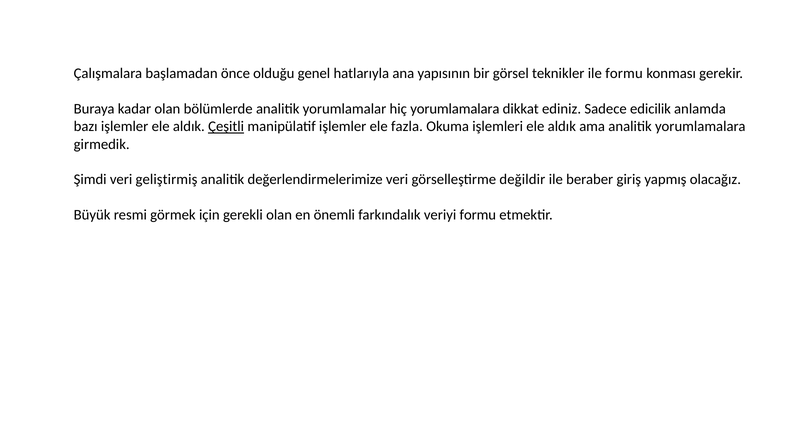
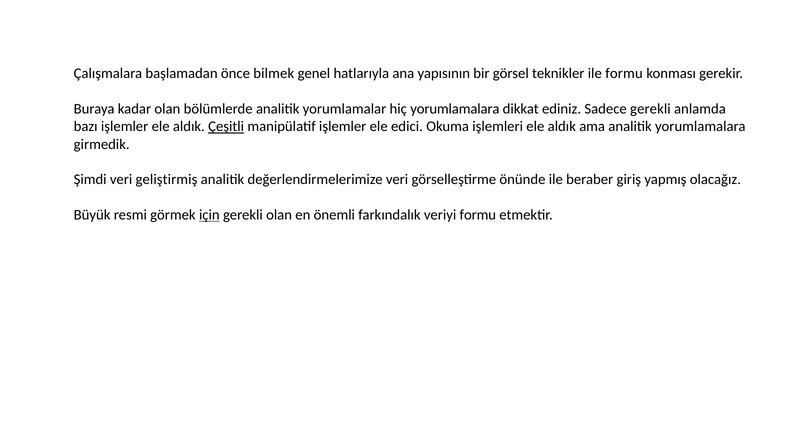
olduğu: olduğu -> bilmek (274, 73)
Sadece edicilik: edicilik -> gerekli (650, 109)
fazla: fazla -> edici (407, 126)
değildir: değildir -> önünde (522, 179)
için underline: none -> present (209, 215)
